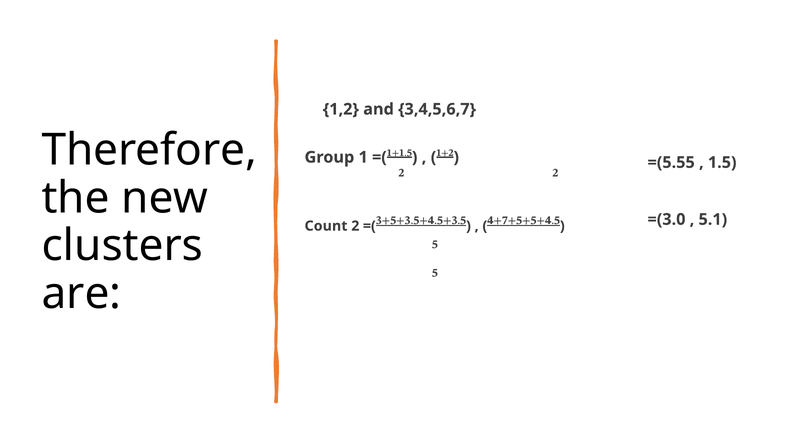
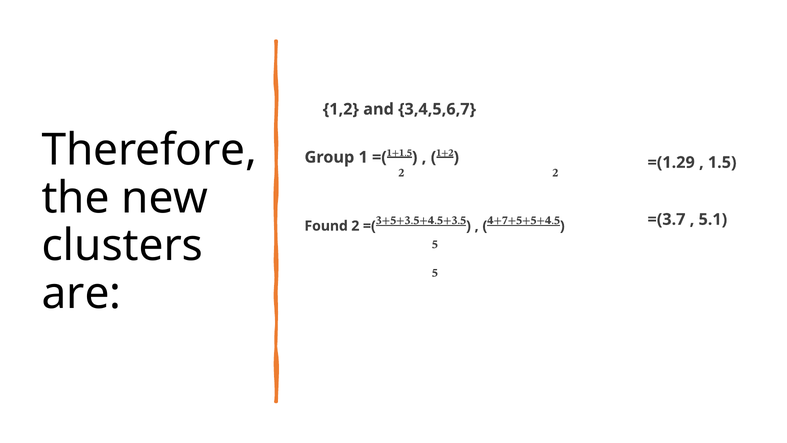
=(5.55: =(5.55 -> =(1.29 (671, 162)
=(3.0: =(3.0 -> =(3.7 (666, 219)
Count: Count -> Found (326, 226)
